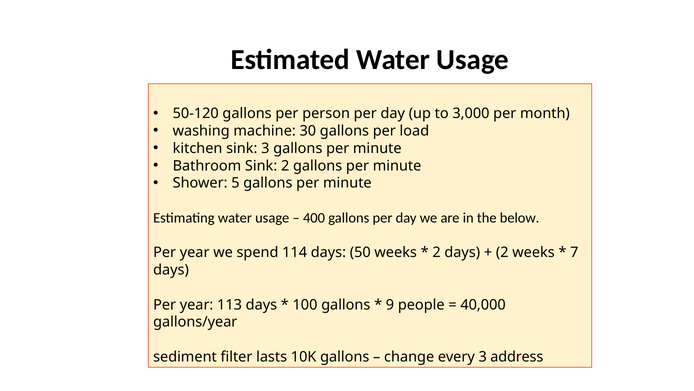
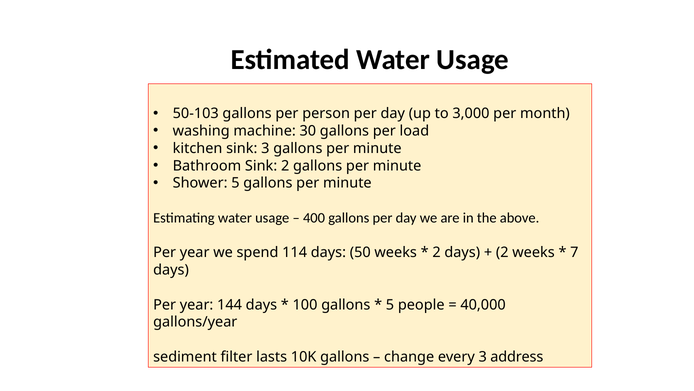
50-120: 50-120 -> 50-103 (196, 113)
below: below -> above (520, 218)
113: 113 -> 144 (230, 304)
9: 9 -> 5 (390, 304)
